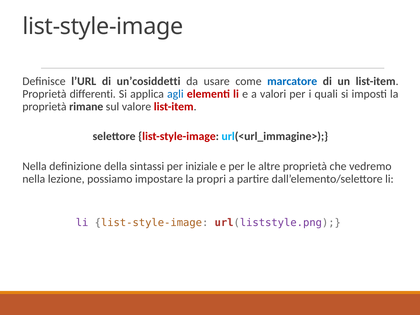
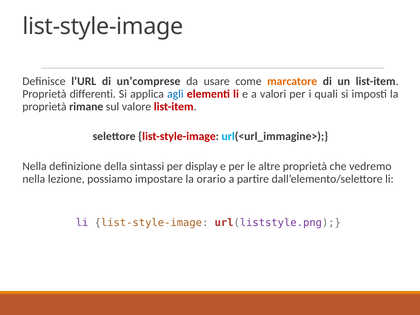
un’cosiddetti: un’cosiddetti -> un’comprese (149, 81)
marcatore colour: blue -> orange (292, 81)
iniziale: iniziale -> display (201, 166)
propri: propri -> orario (211, 179)
